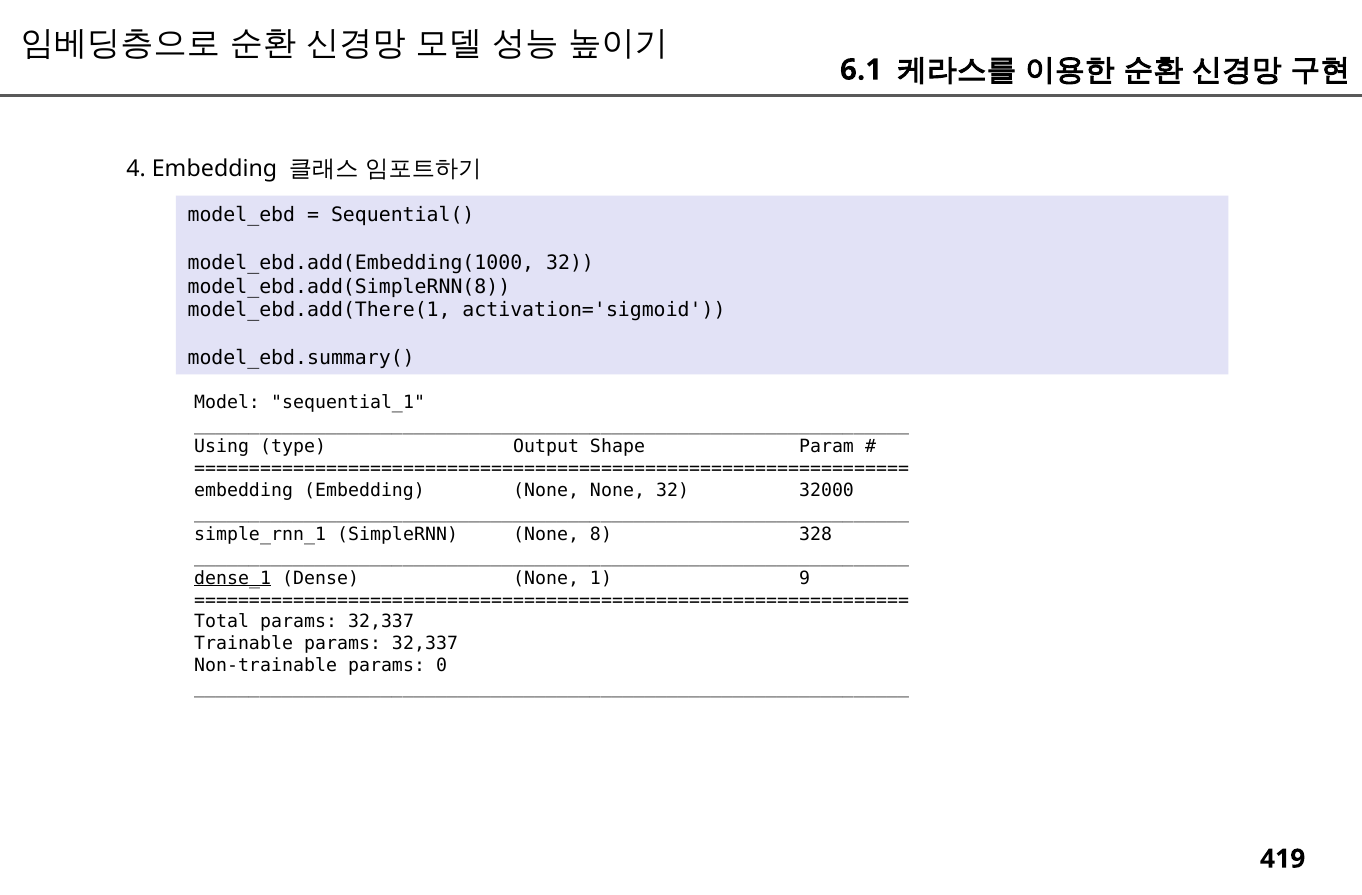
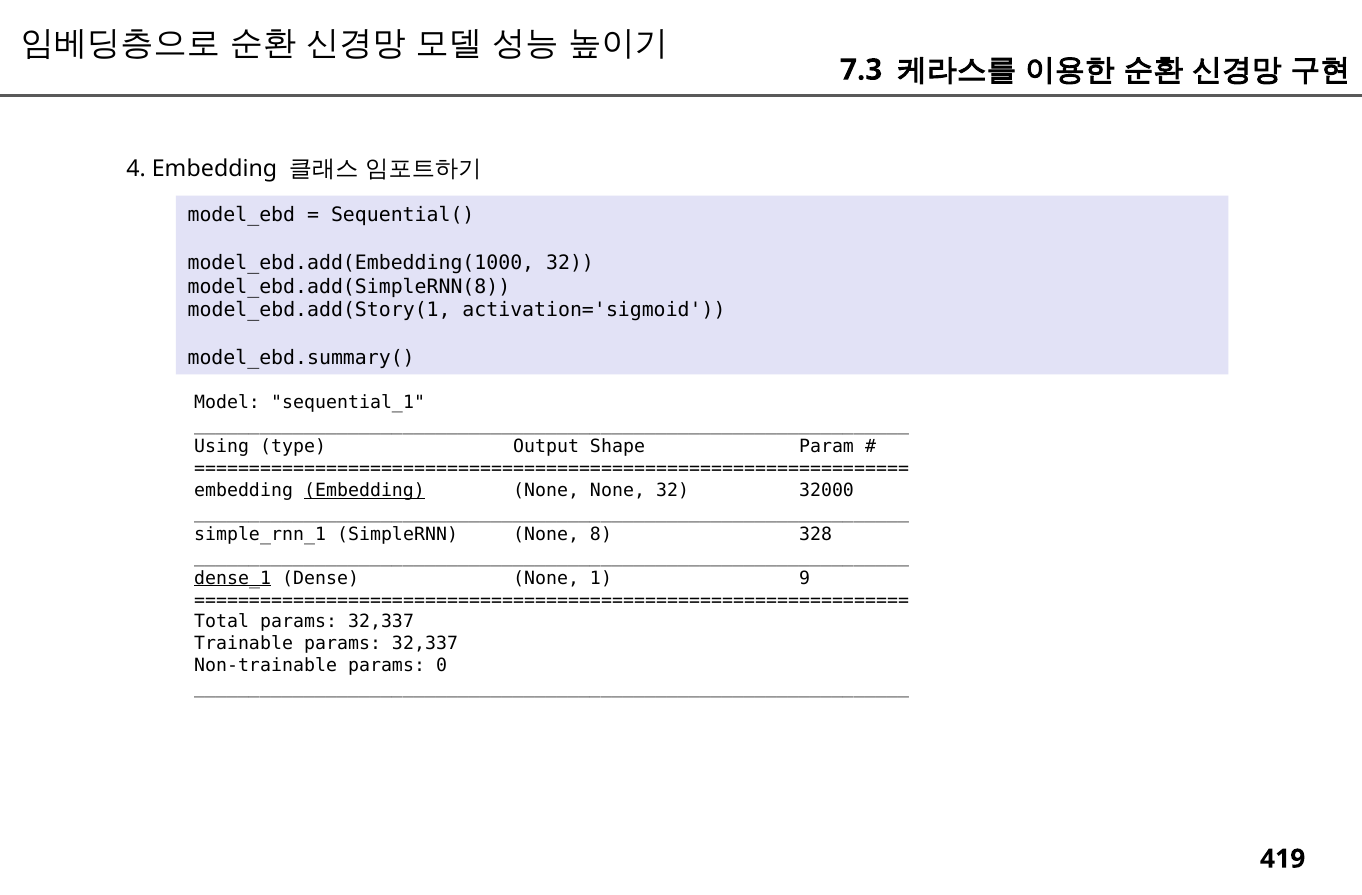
6.1: 6.1 -> 7.3 (861, 70)
model_ebd.add(There(1: model_ebd.add(There(1 -> model_ebd.add(Story(1 (319, 310)
Embedding underline: none -> present (364, 490)
